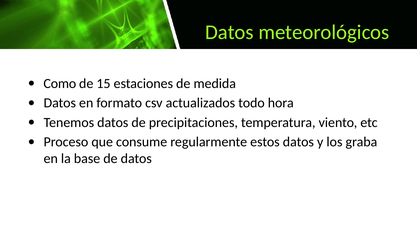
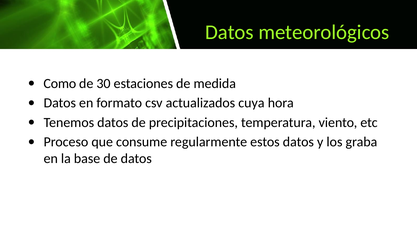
15: 15 -> 30 (103, 83)
todo: todo -> cuya (251, 103)
